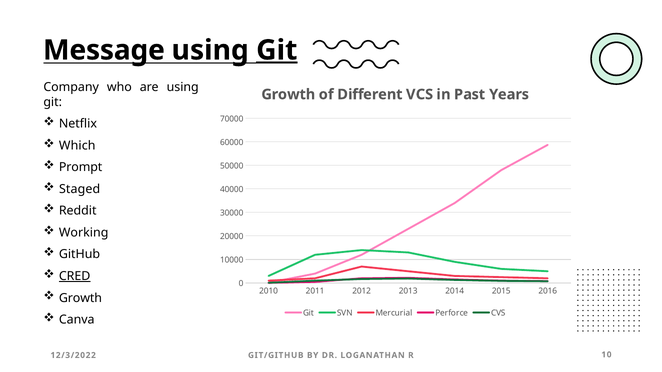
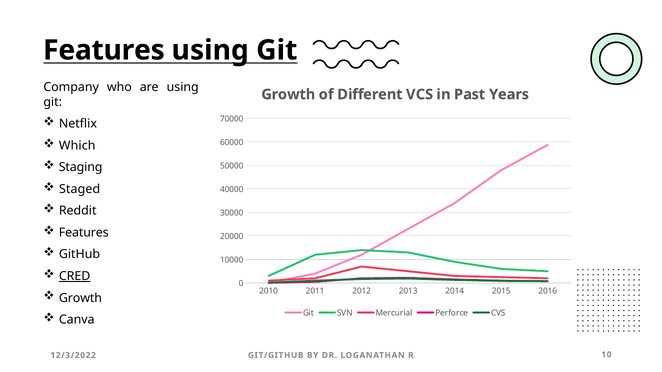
Message: Message -> Features (104, 50)
Git underline: present -> none (277, 50)
Prompt: Prompt -> Staging (81, 167)
Working: Working -> Features (84, 233)
